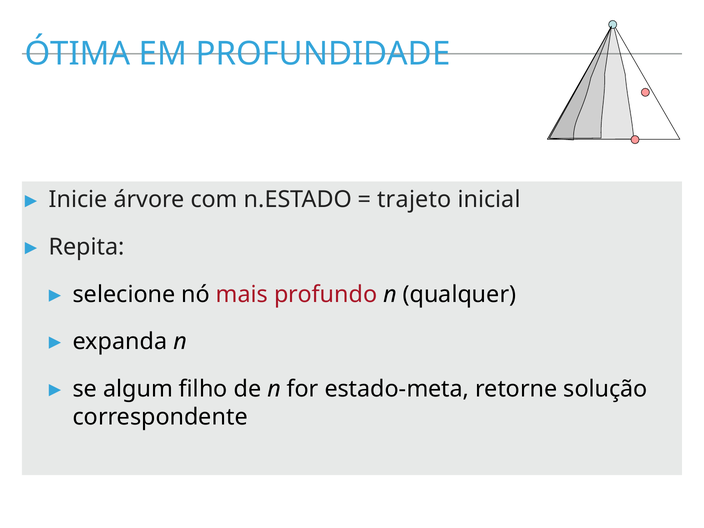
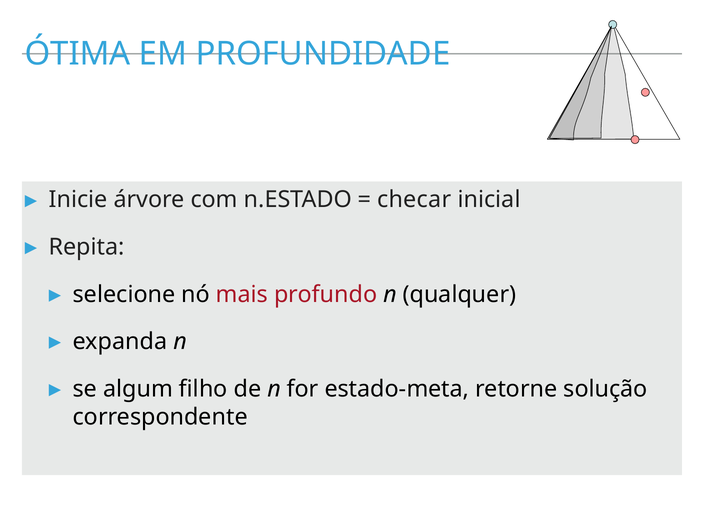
trajeto: trajeto -> checar (414, 200)
